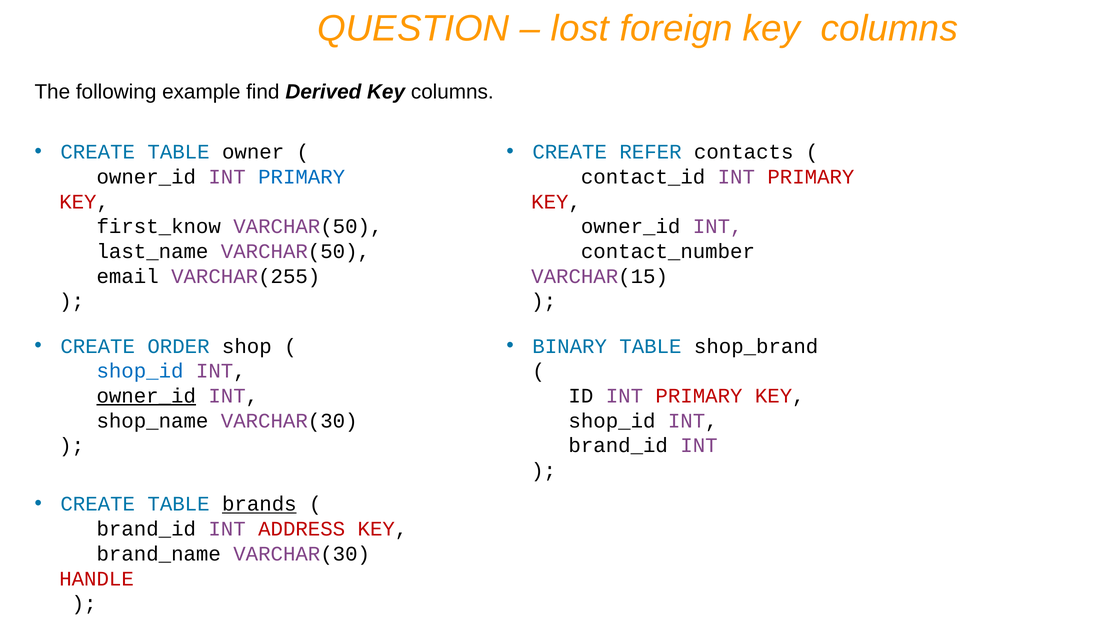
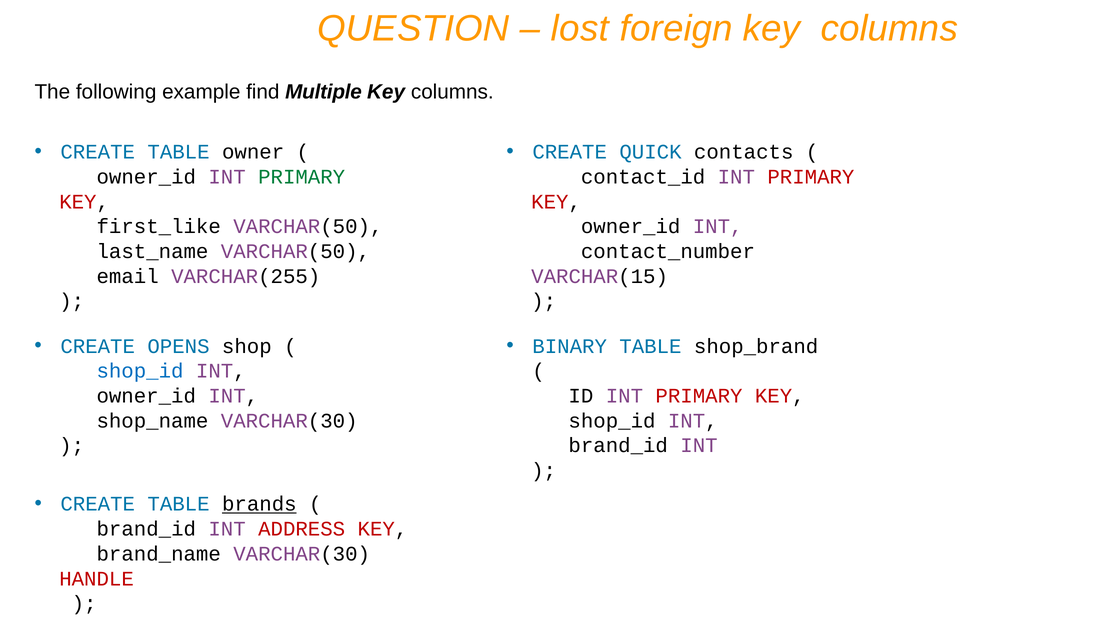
Derived: Derived -> Multiple (324, 92)
REFER: REFER -> QUICK (650, 152)
PRIMARY colour: blue -> green (302, 177)
first_know: first_know -> first_like (159, 227)
ORDER: ORDER -> OPENS (178, 346)
owner_id underline: present -> none (146, 396)
